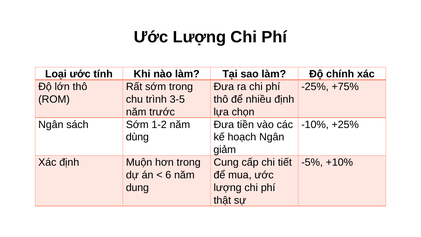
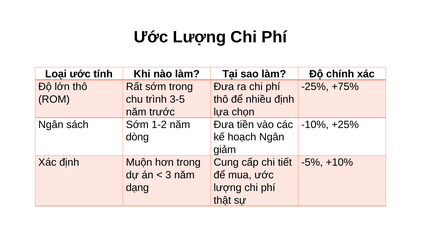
dùng: dùng -> dòng (137, 137)
6: 6 -> 3 (168, 175)
dung: dung -> dạng (137, 187)
